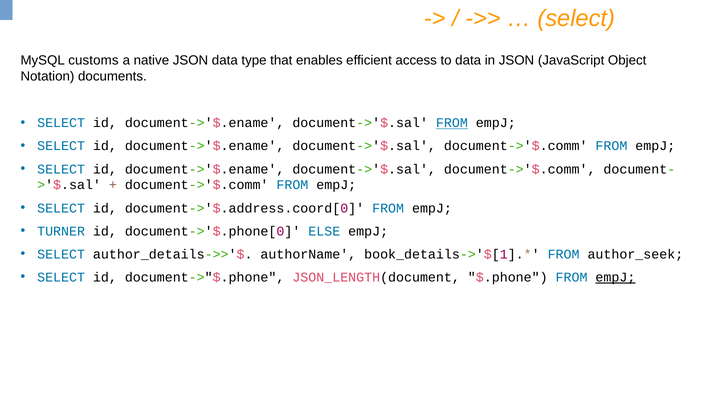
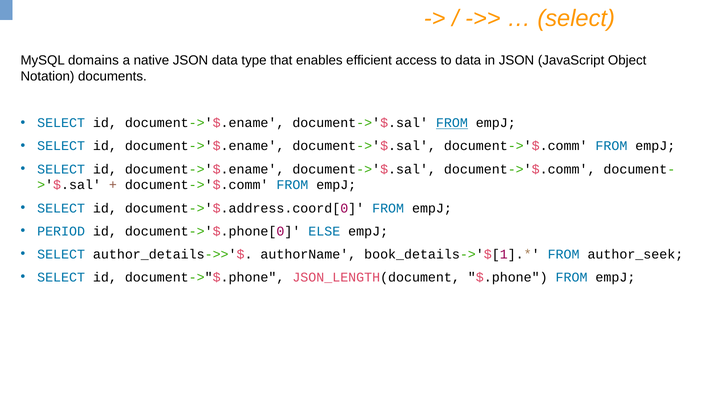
customs: customs -> domains (93, 60)
TURNER: TURNER -> PERIOD (61, 231)
empJ underline: present -> none (615, 277)
